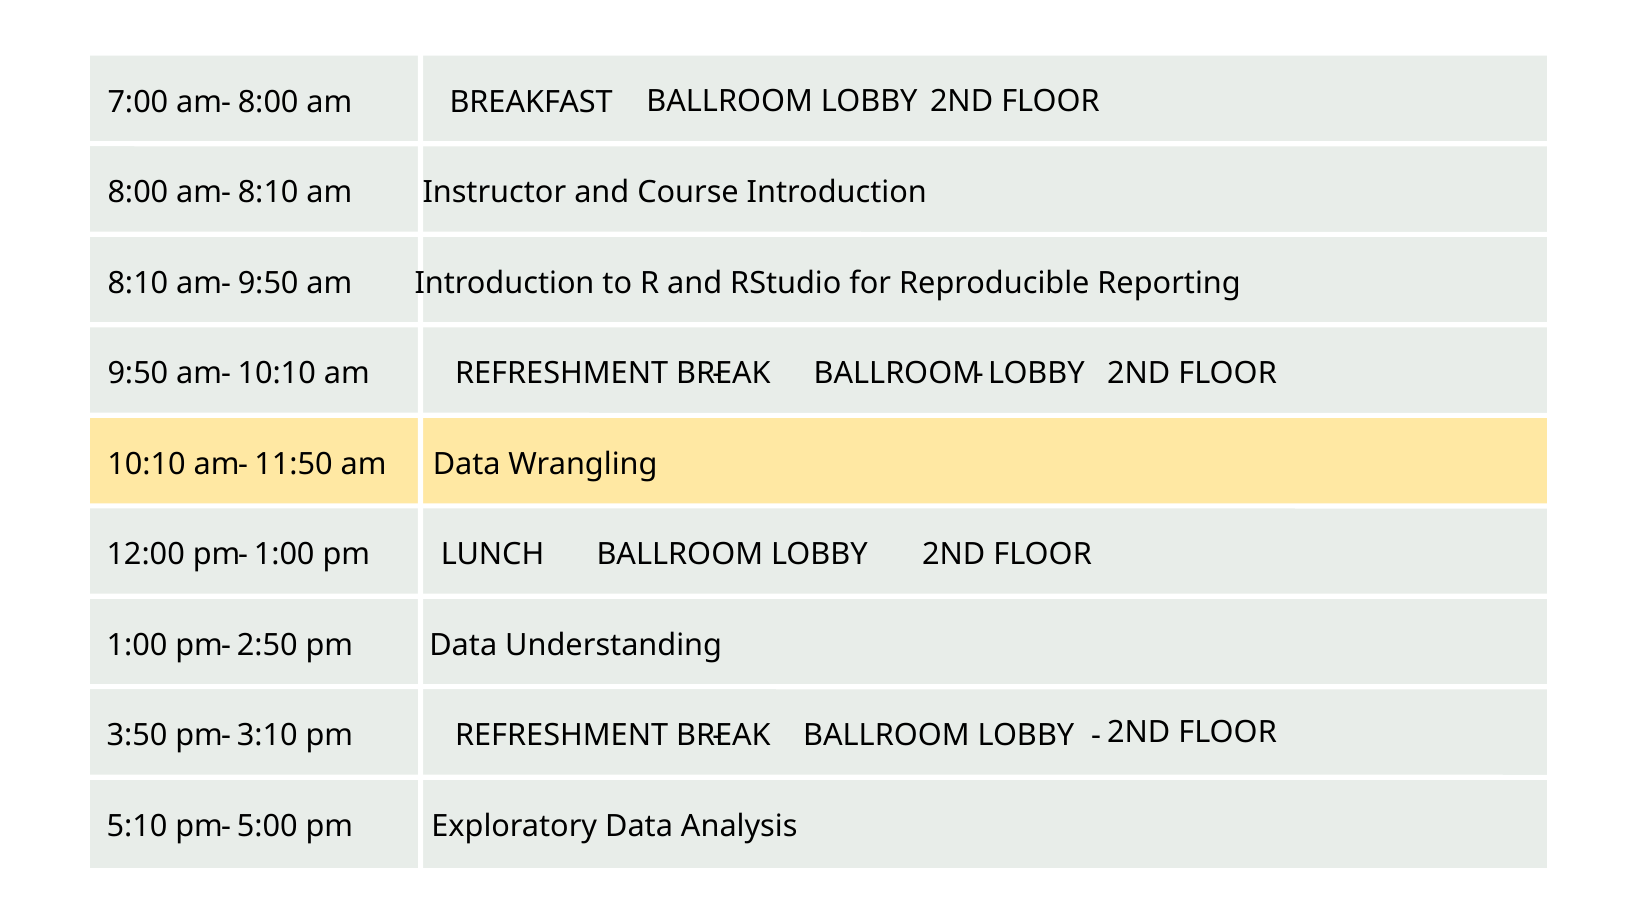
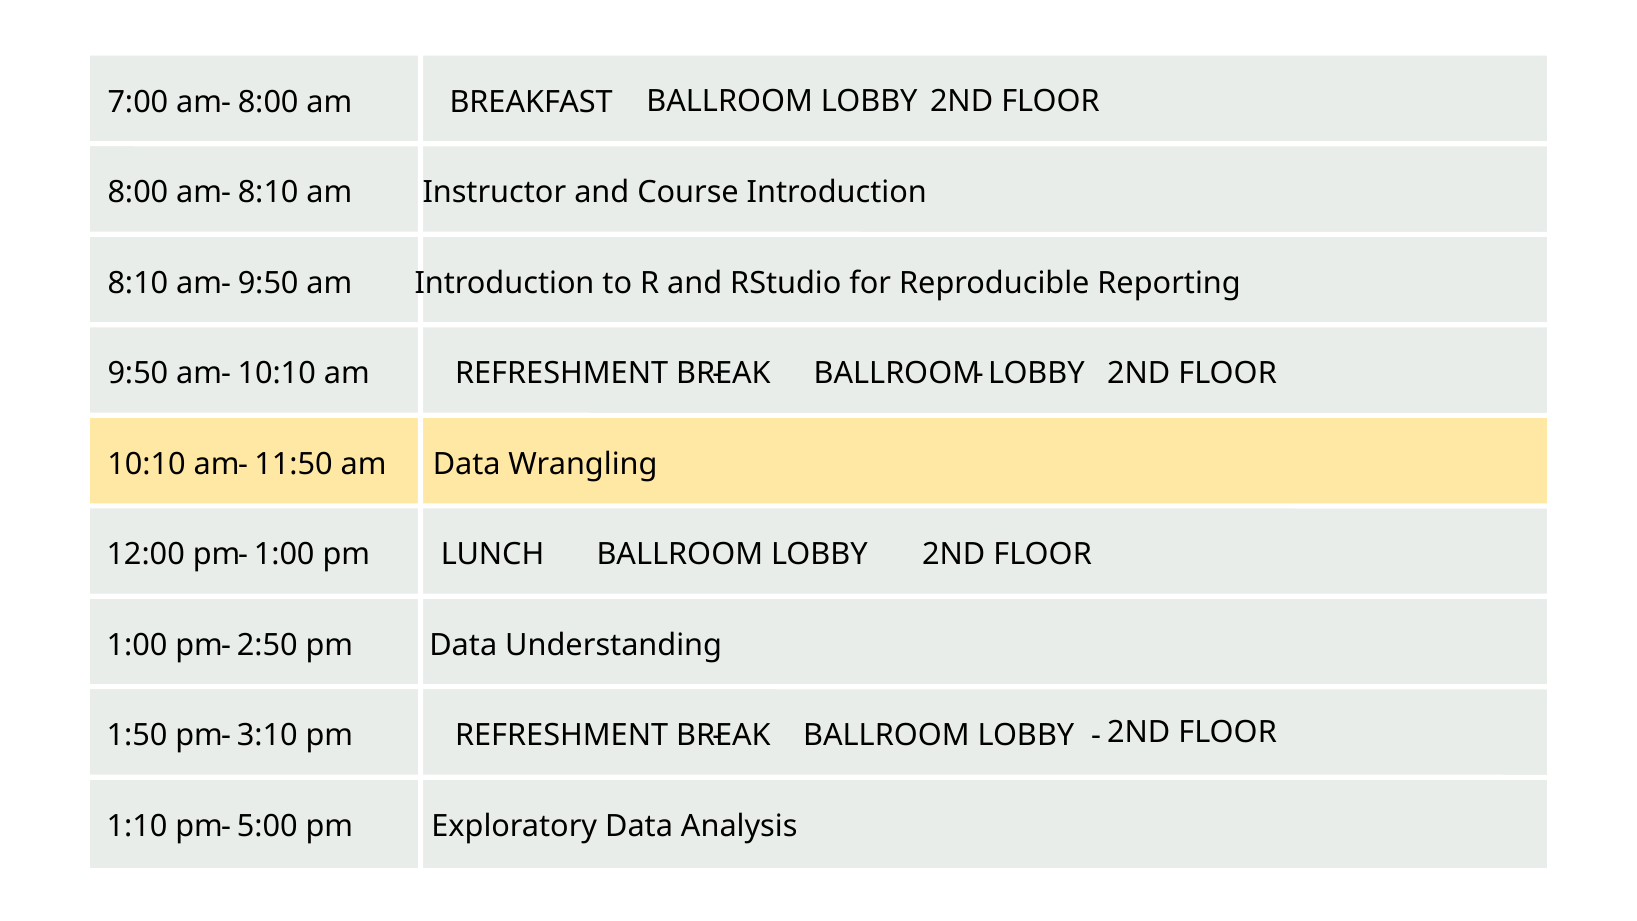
3:50: 3:50 -> 1:50 (137, 736)
5:10: 5:10 -> 1:10 (137, 826)
